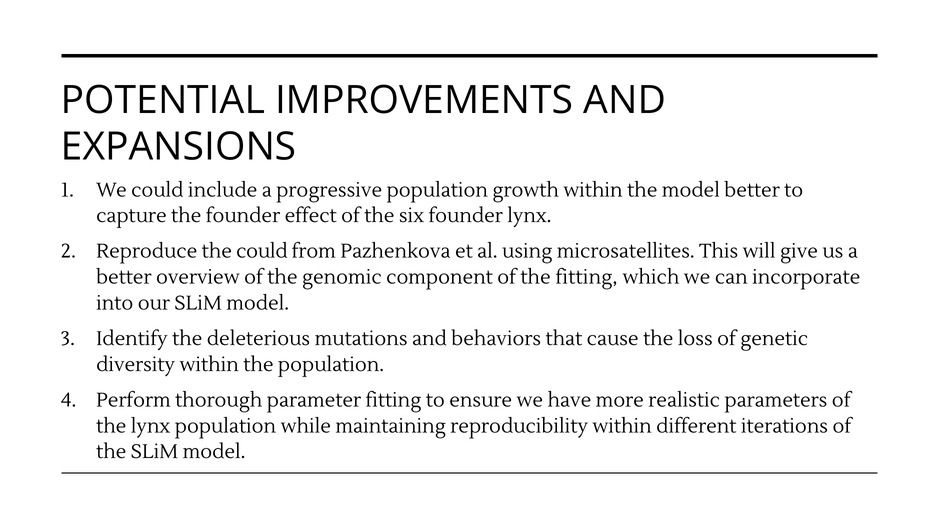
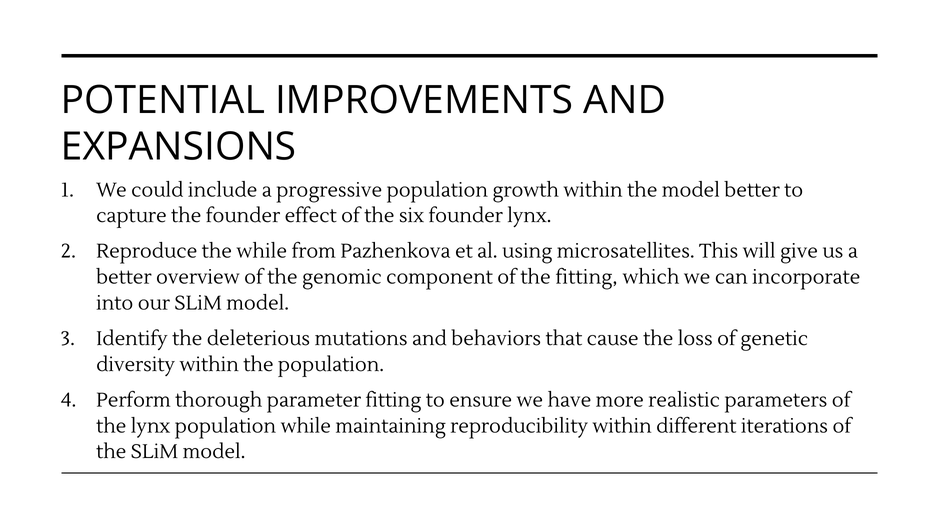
the could: could -> while (262, 252)
